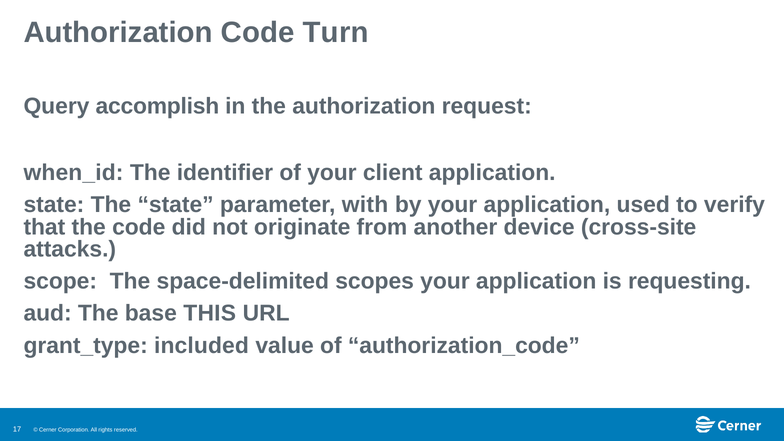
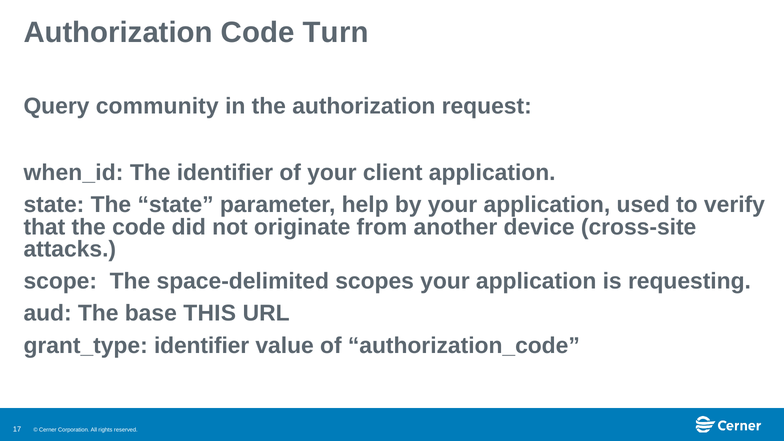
accomplish: accomplish -> community (157, 106)
with: with -> help (365, 205)
grant_type included: included -> identifier (202, 345)
